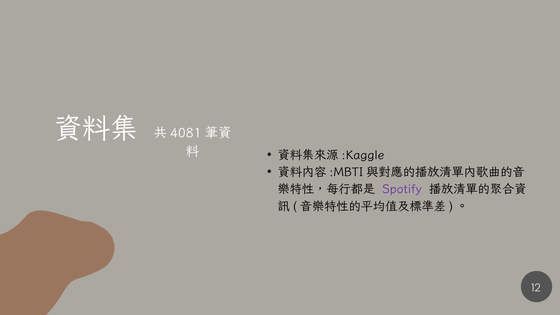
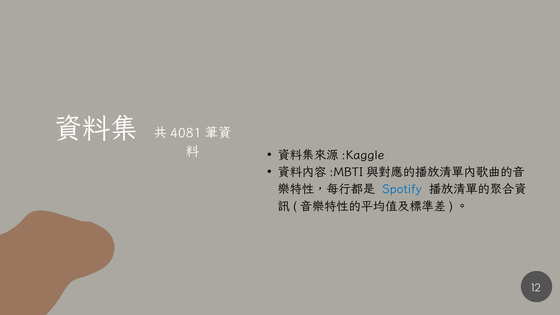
Spotify colour: purple -> blue (402, 189)
